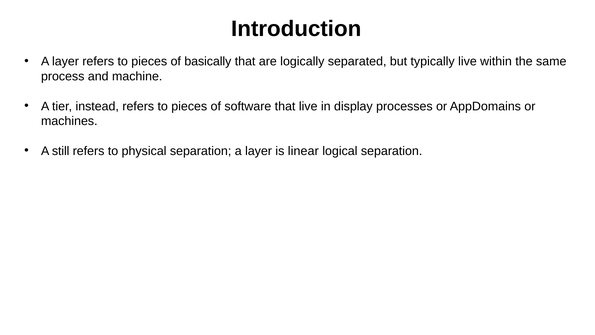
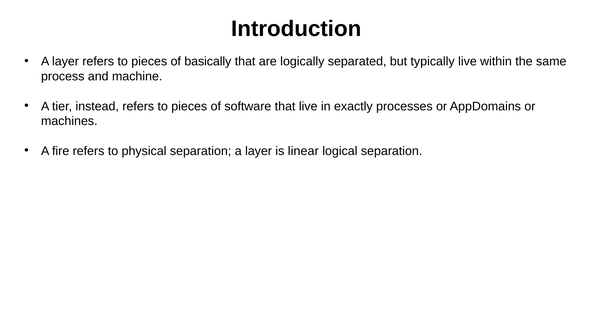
display: display -> exactly (353, 106)
still: still -> fire (61, 151)
